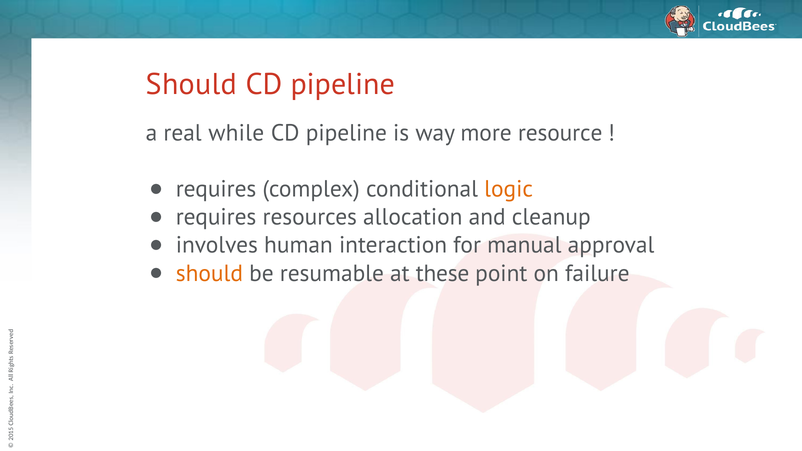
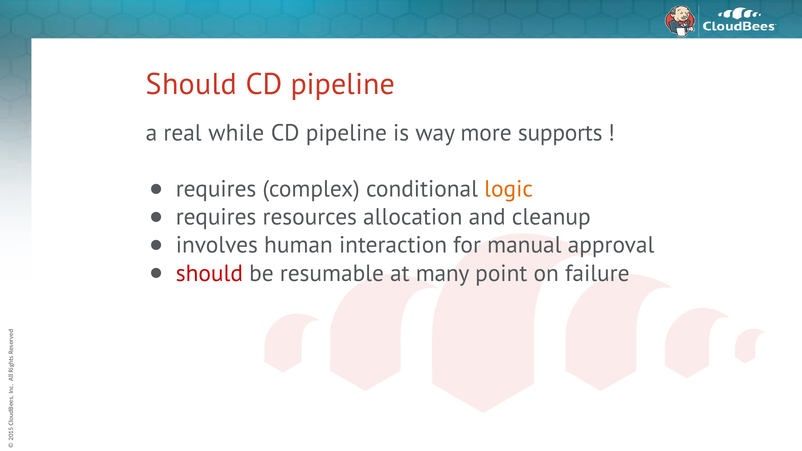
resource: resource -> supports (560, 133)
should colour: orange -> red (209, 273)
these: these -> many (443, 273)
